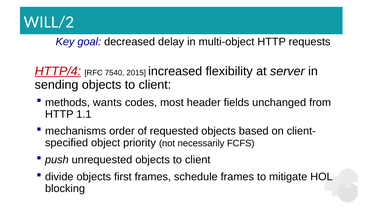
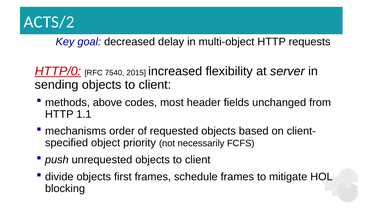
WILL/2: WILL/2 -> ACTS/2 (49, 22)
HTTP/4: HTTP/4 -> HTTP/0 (58, 71)
wants: wants -> above (107, 103)
